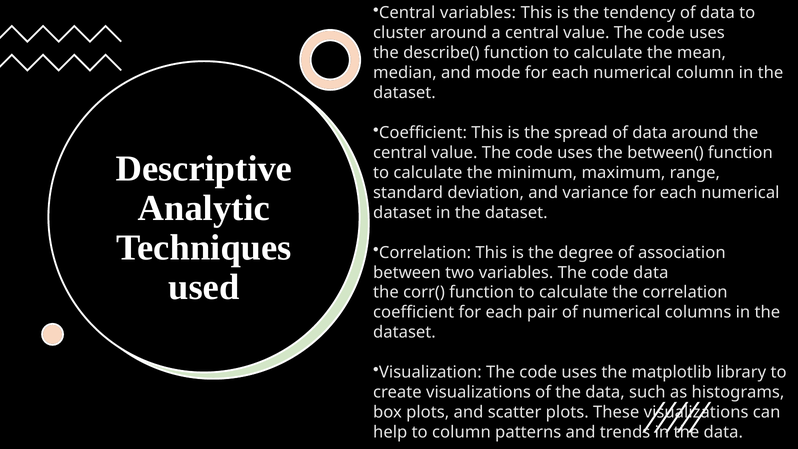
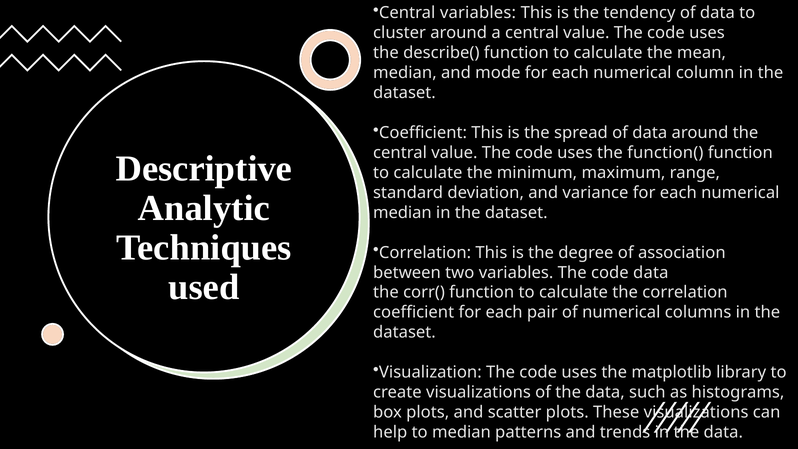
between(: between( -> function( (665, 153)
dataset: dataset -> median (402, 213)
to column: column -> median (461, 432)
